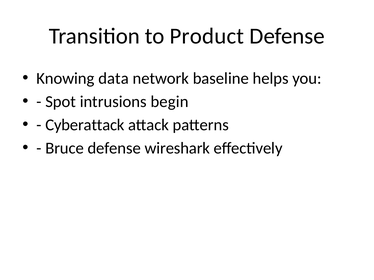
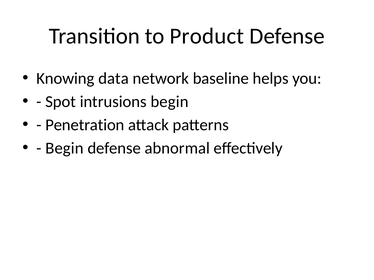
Cyberattack: Cyberattack -> Penetration (85, 125)
Bruce: Bruce -> Begin (64, 148)
wireshark: wireshark -> abnormal (177, 148)
